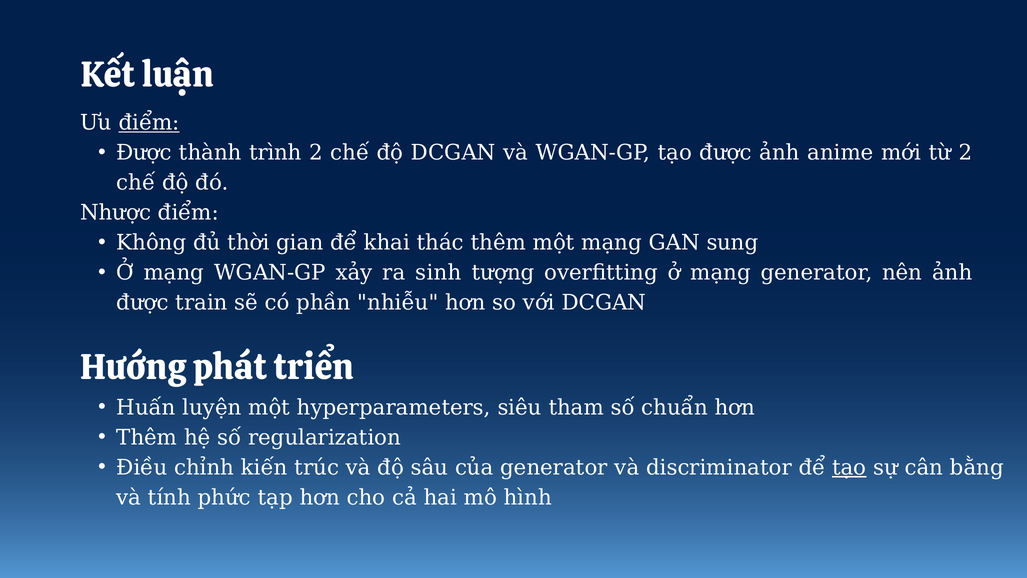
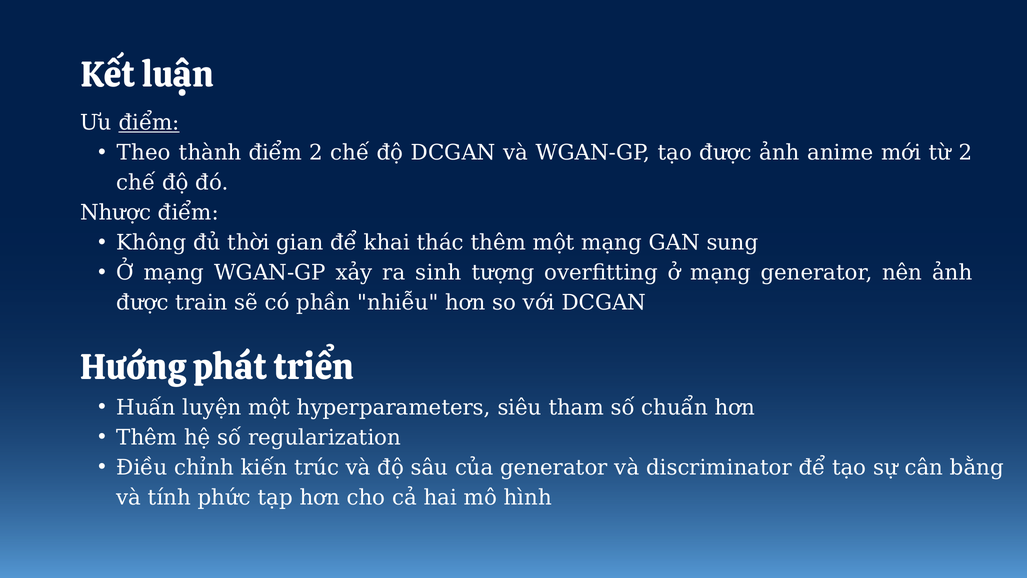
Được: Được -> Theo (144, 153)
thành trình: trình -> điểm (275, 153)
tạo underline: present -> none (849, 467)
